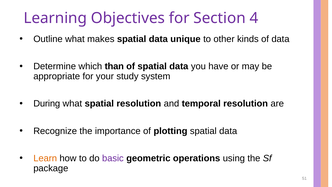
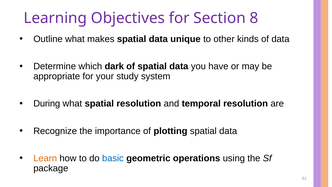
4: 4 -> 8 (254, 18)
than: than -> dark (114, 66)
basic colour: purple -> blue (113, 158)
